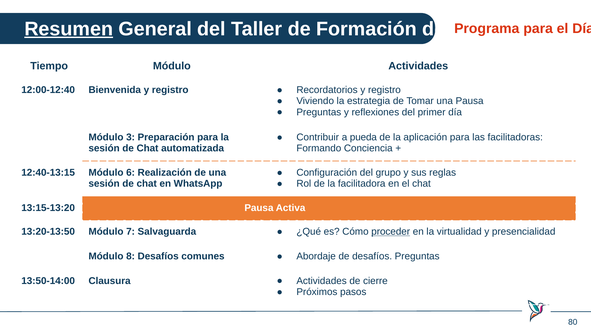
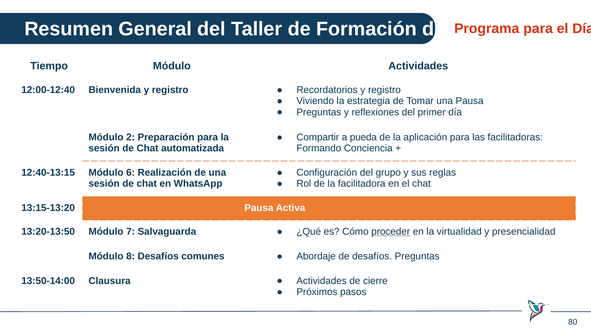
Resumen underline: present -> none (69, 29)
Contribuir: Contribuir -> Compartir (318, 137)
Módulo 3: 3 -> 2 (131, 137)
